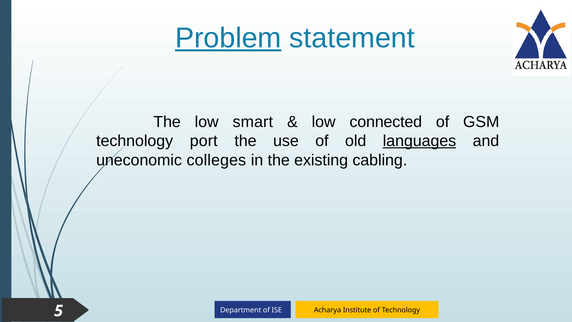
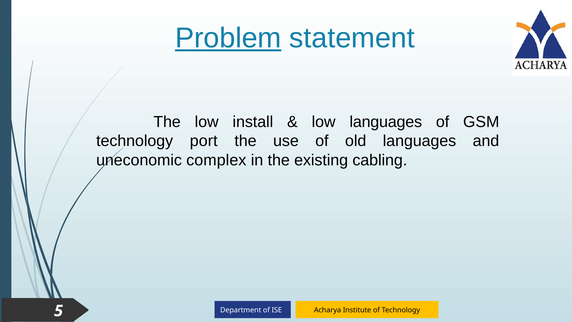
smart: smart -> install (253, 122)
low connected: connected -> languages (386, 122)
languages underline: present -> none (419, 141)
colleges: colleges -> complex (216, 160)
